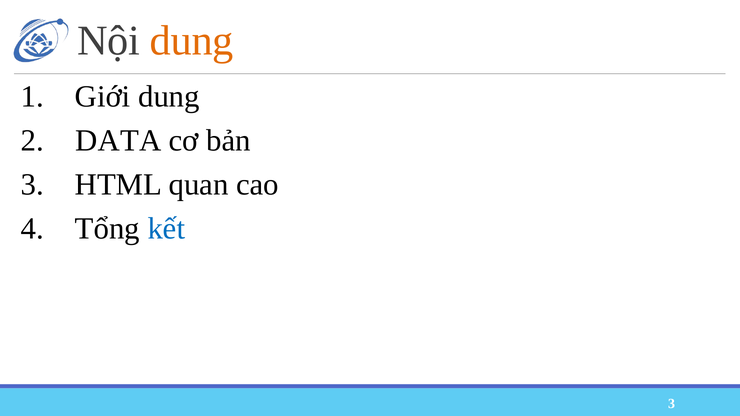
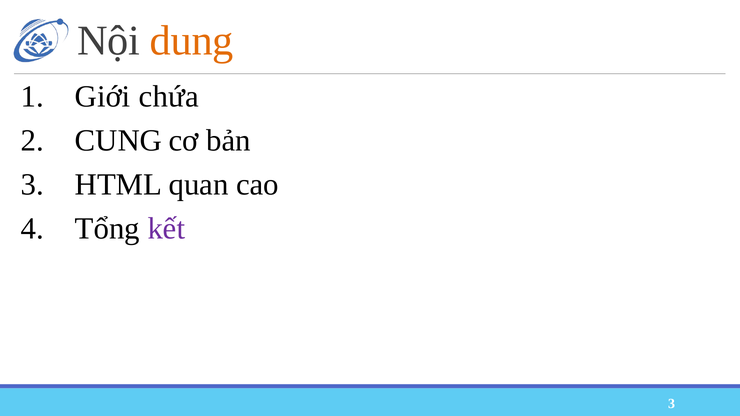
Giới dung: dung -> chứa (169, 97)
DATA: DATA -> CUNG (119, 141)
kết colour: blue -> purple (166, 229)
